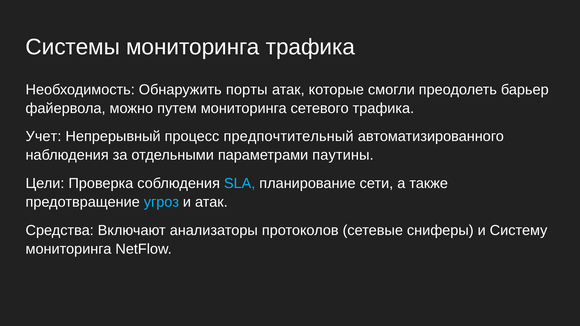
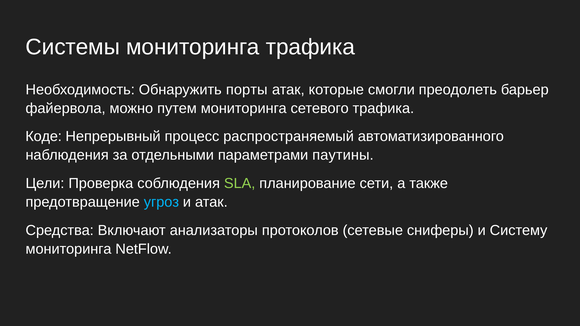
Учет: Учет -> Коде (44, 137)
предпочтительный: предпочтительный -> распространяемый (289, 137)
SLA colour: light blue -> light green (240, 184)
